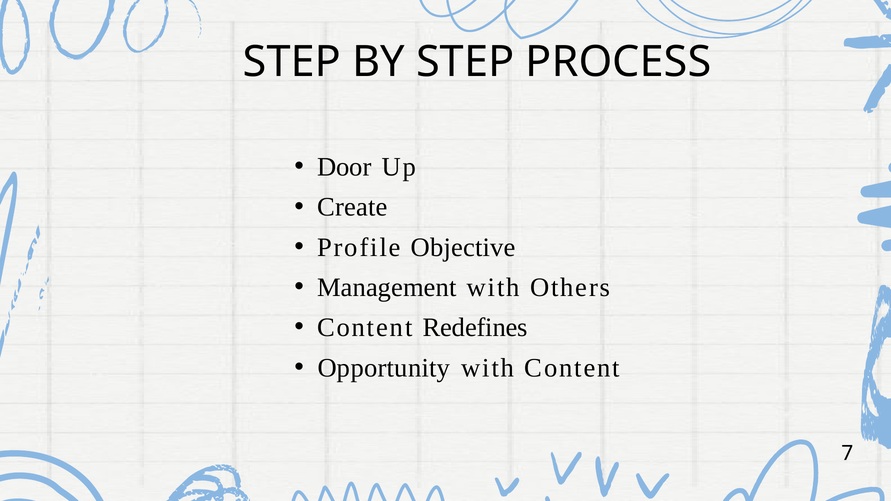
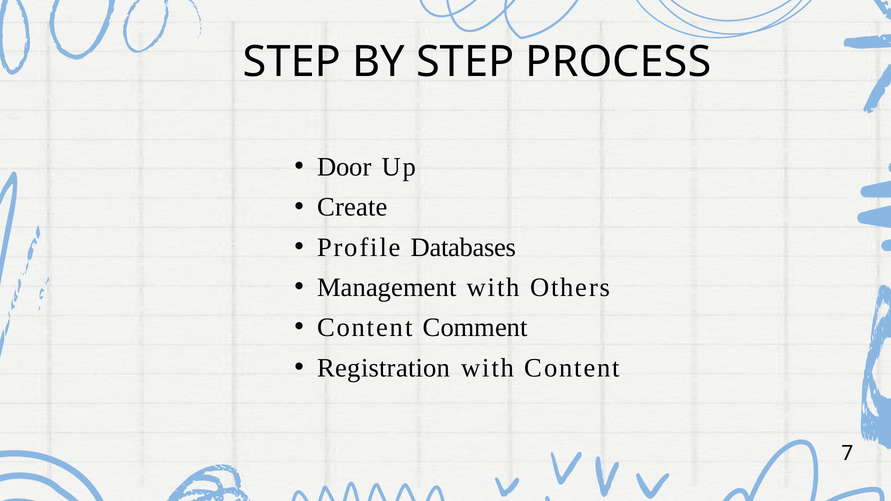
Objective: Objective -> Databases (463, 247)
Redefines: Redefines -> Comment (475, 328)
Opportunity: Opportunity -> Registration (384, 368)
